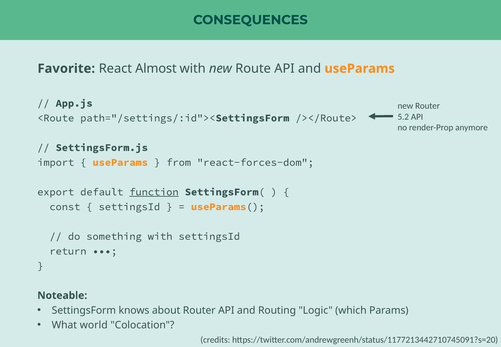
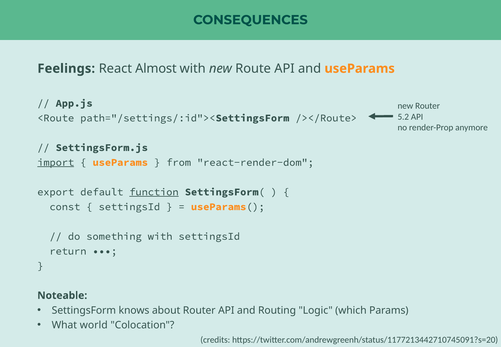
Favorite: Favorite -> Feelings (66, 69)
import underline: none -> present (56, 162)
react-forces-dom: react-forces-dom -> react-render-dom (255, 162)
